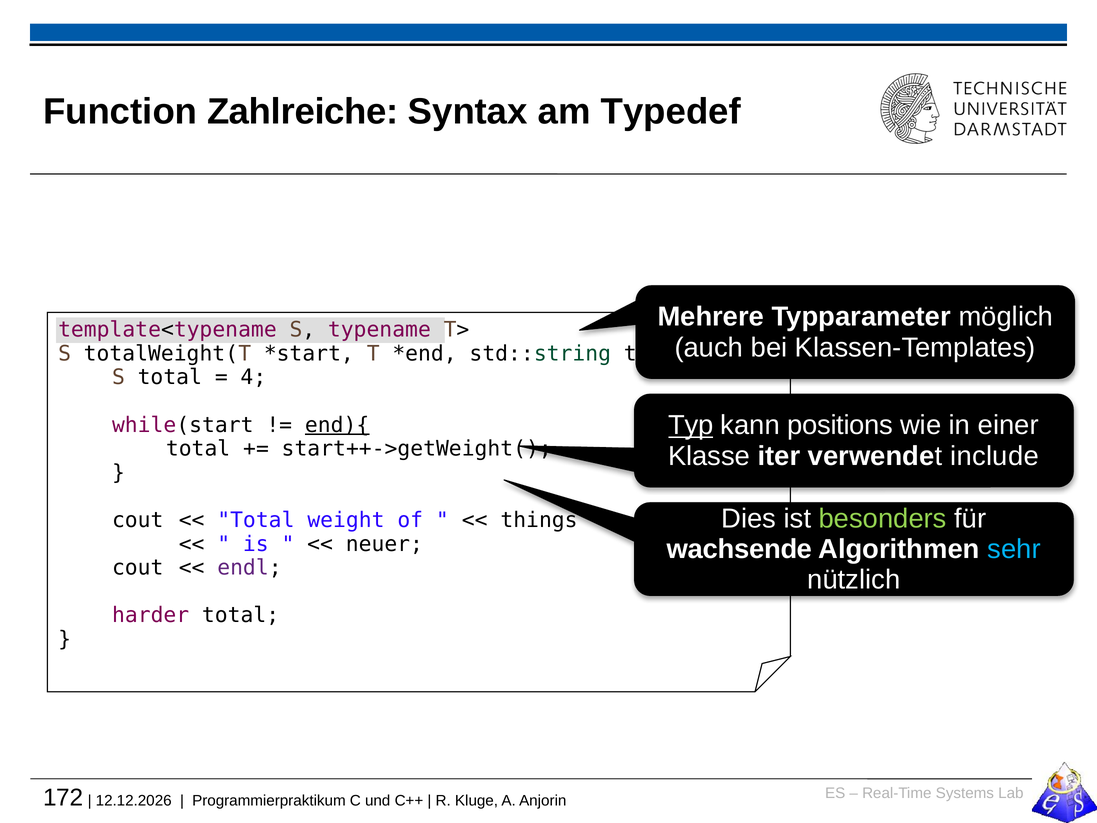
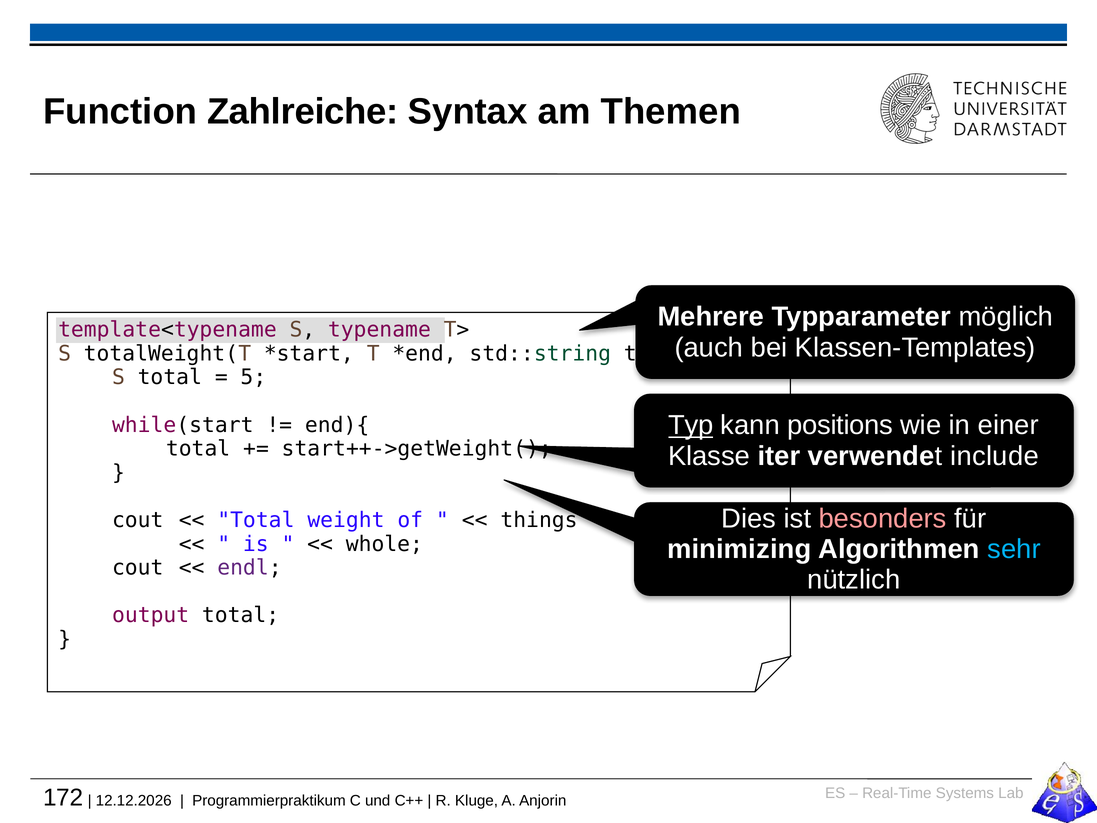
Typedef: Typedef -> Themen (671, 111)
4: 4 -> 5 (253, 377)
end){ underline: present -> none (337, 425)
besonders colour: light green -> pink (883, 518)
neuer: neuer -> whole (384, 544)
wachsende: wachsende -> minimizing (739, 549)
harder: harder -> output (151, 615)
